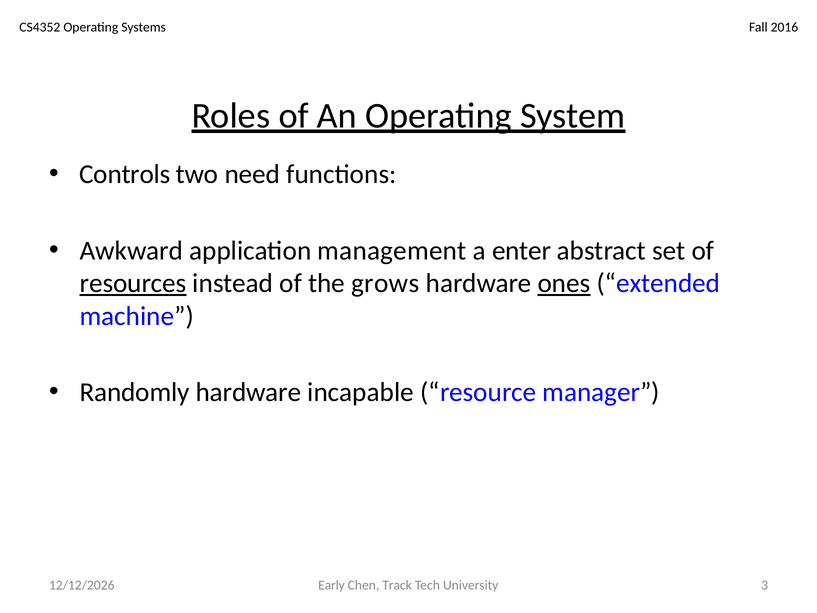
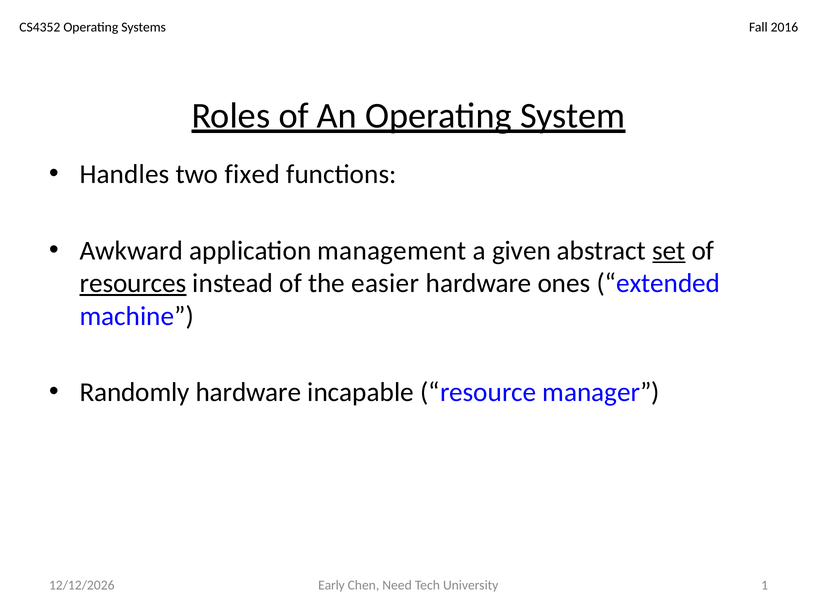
Controls: Controls -> Handles (125, 174)
need: need -> fixed (252, 174)
enter: enter -> given (521, 251)
set underline: none -> present (669, 251)
grows: grows -> easier (385, 283)
ones underline: present -> none (564, 283)
Track: Track -> Need (397, 585)
3: 3 -> 1 (765, 585)
